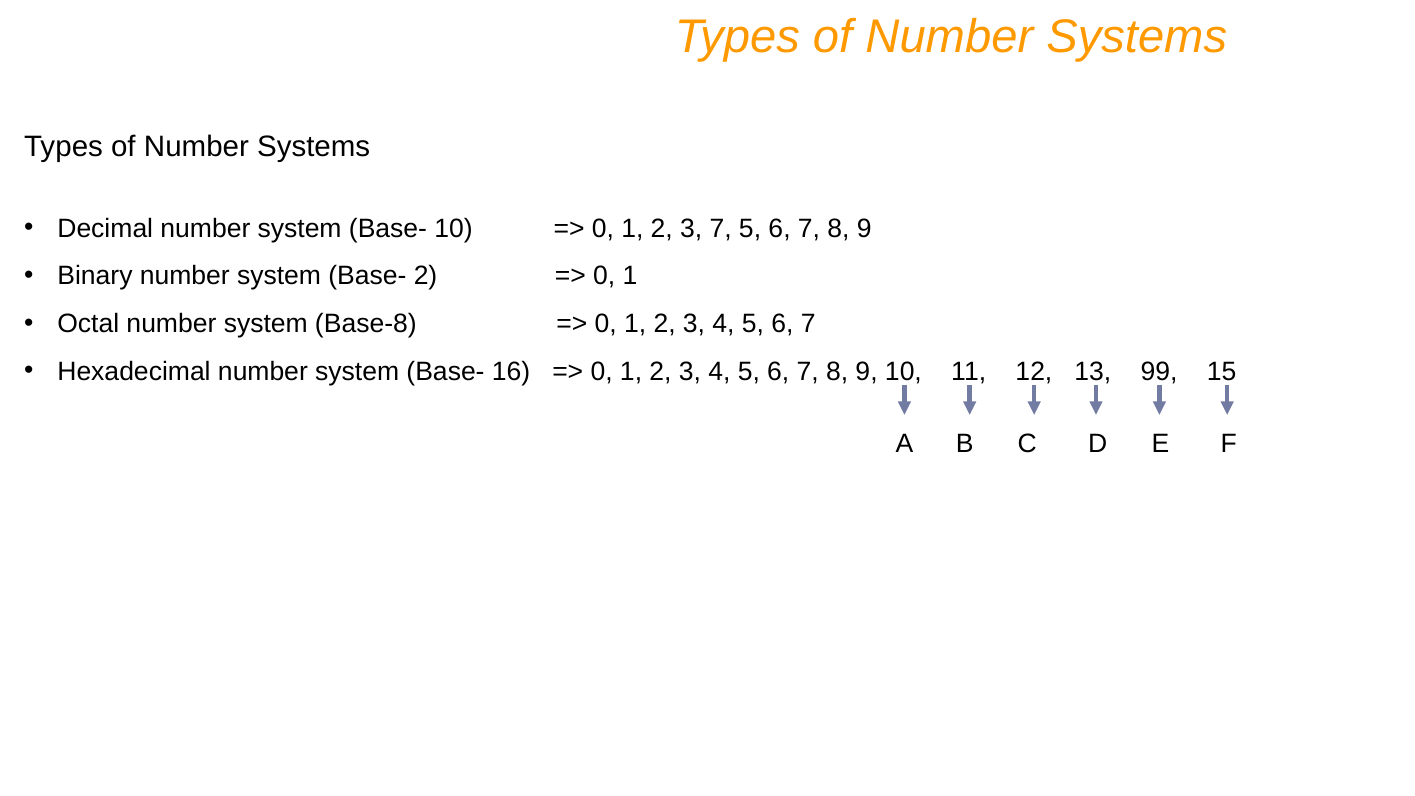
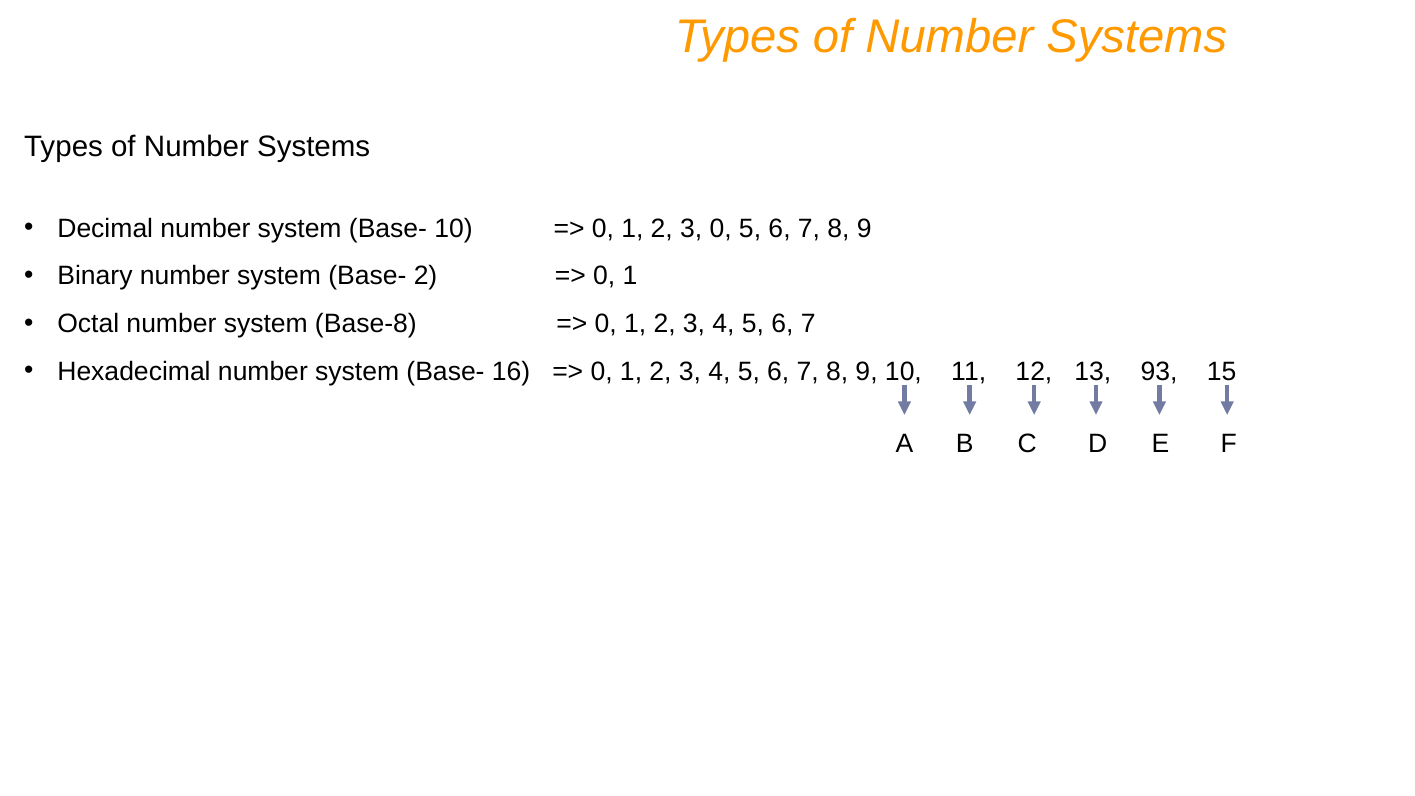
3 7: 7 -> 0 (721, 228)
99: 99 -> 93 (1159, 372)
